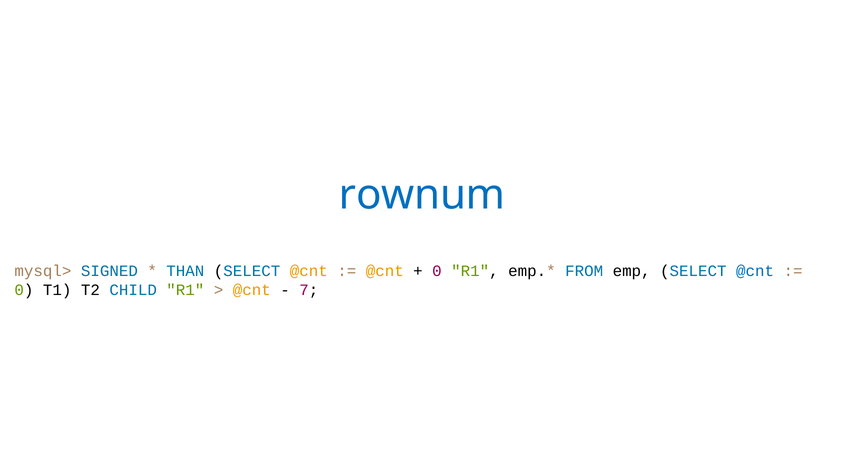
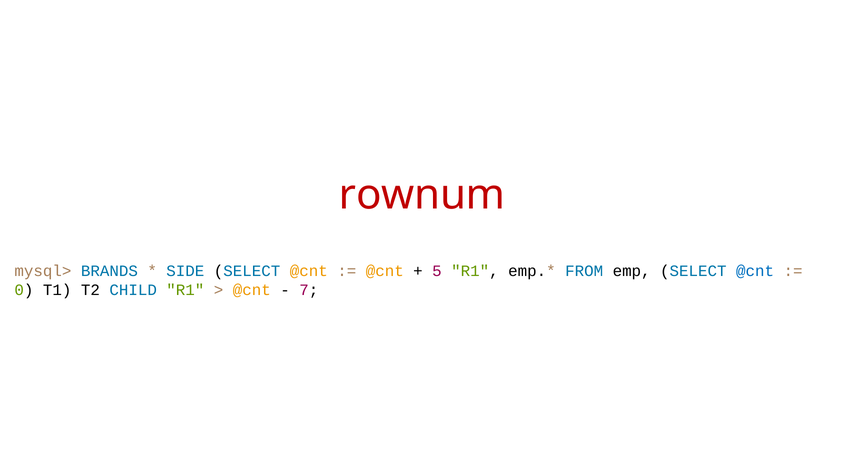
rownum colour: blue -> red (422, 195)
SIGNED: SIGNED -> BRANDS (109, 271)
THAN: THAN -> SIDE (185, 271)
0: 0 -> 5 (437, 271)
